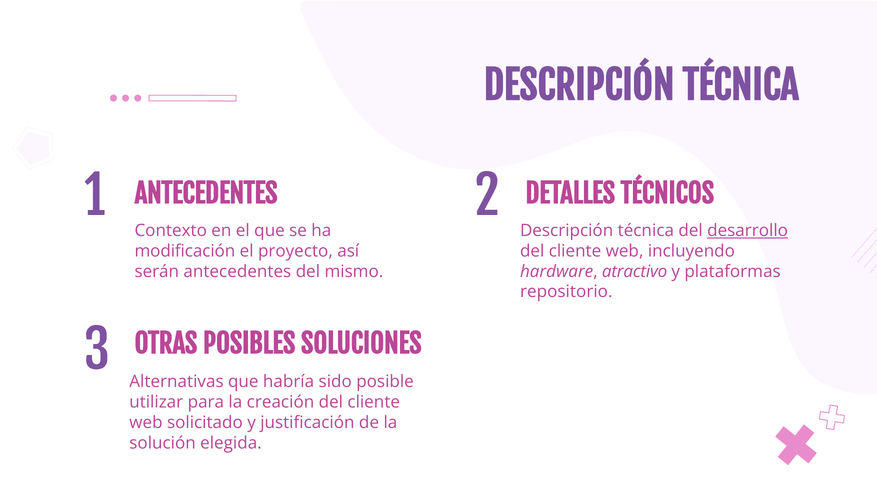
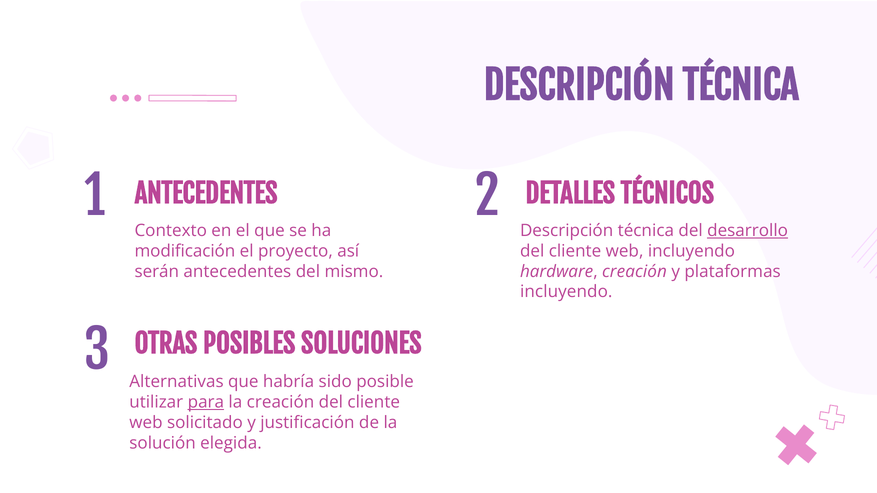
hardware atractivo: atractivo -> creación (634, 272)
repositorio: repositorio -> incluyendo (566, 292)
para underline: none -> present (206, 402)
